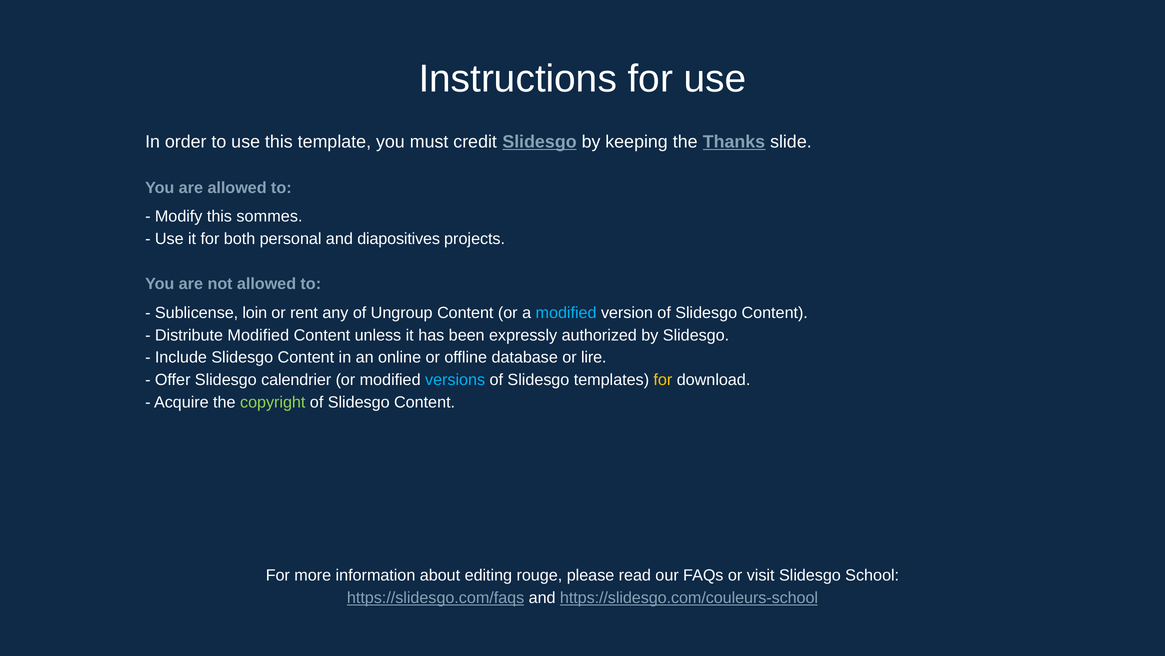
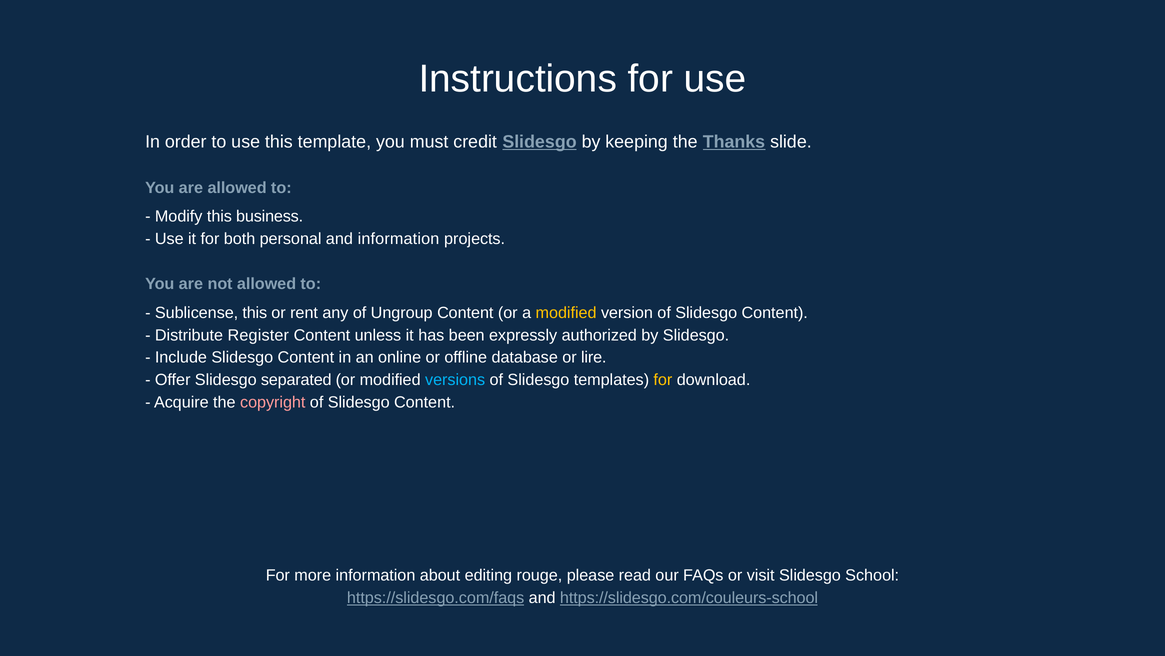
sommes: sommes -> business (270, 216)
and diapositives: diapositives -> information (398, 239)
Sublicense loin: loin -> this (255, 313)
modified colour: light blue -> yellow (566, 313)
Distribute Modified: Modified -> Register (258, 335)
calendrier: calendrier -> separated (296, 380)
copyright colour: light green -> pink (273, 402)
